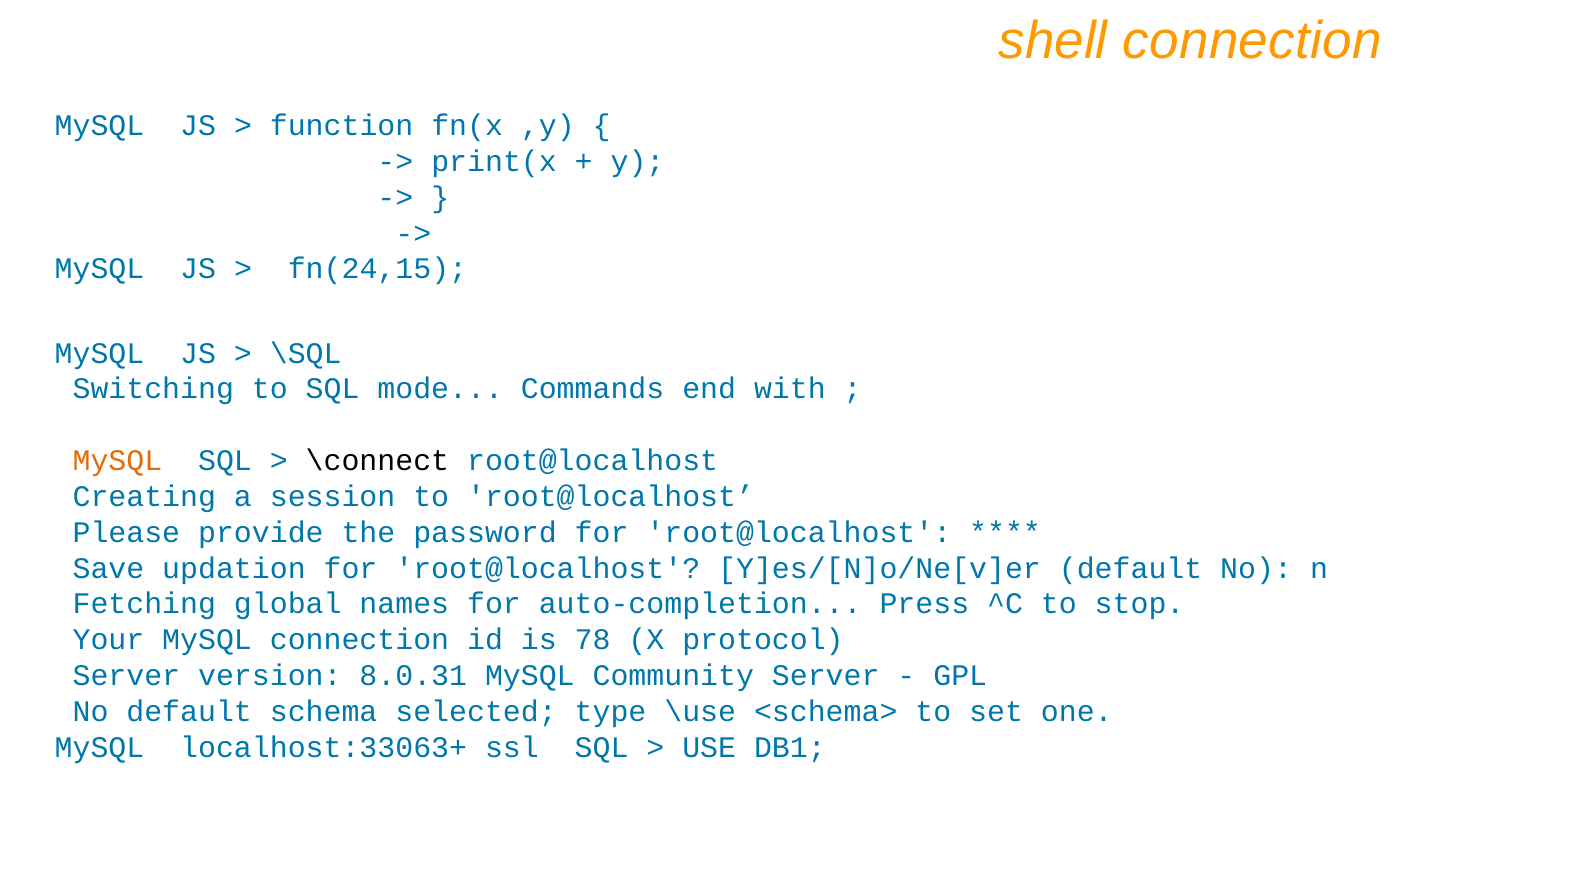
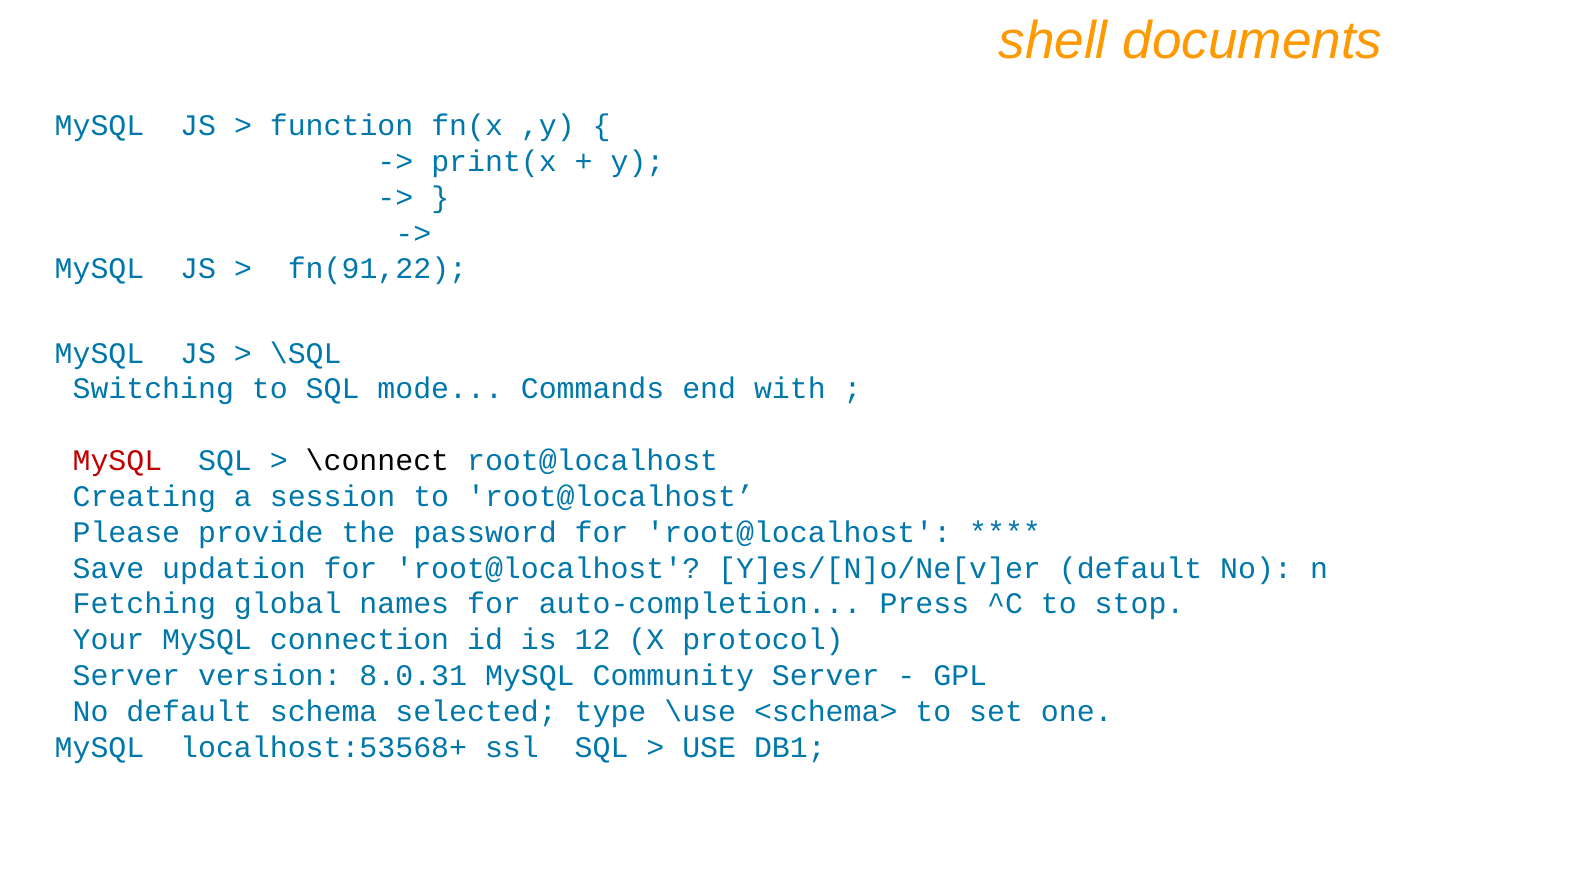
shell connection: connection -> documents (1253, 41)
fn(24,15: fn(24,15 -> fn(91,22 (377, 269)
MySQL colour: orange -> red (117, 461)
78: 78 -> 12 (593, 640)
localhost:33063+: localhost:33063+ -> localhost:53568+ (324, 748)
